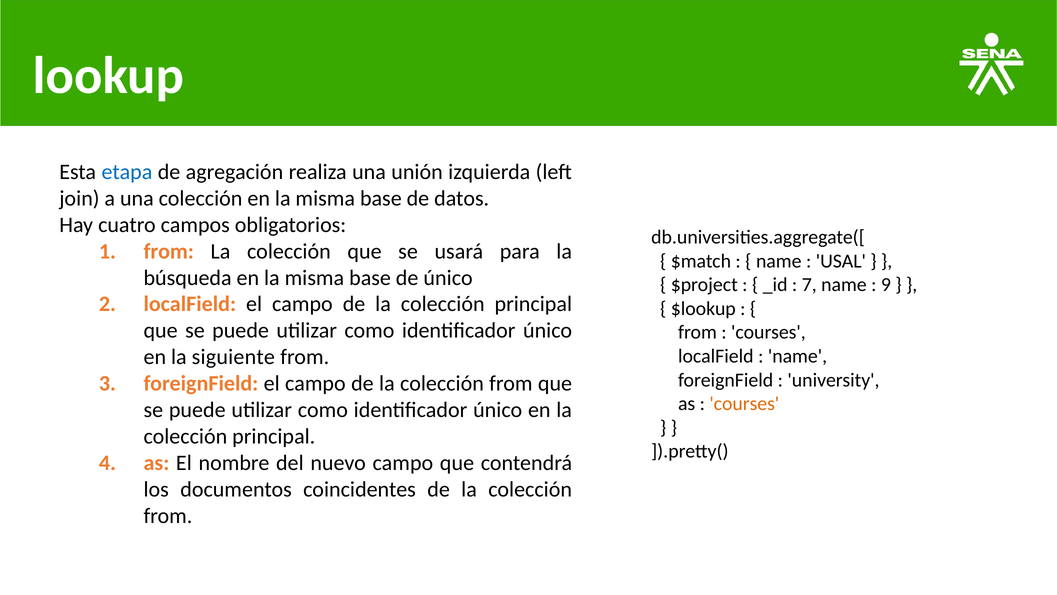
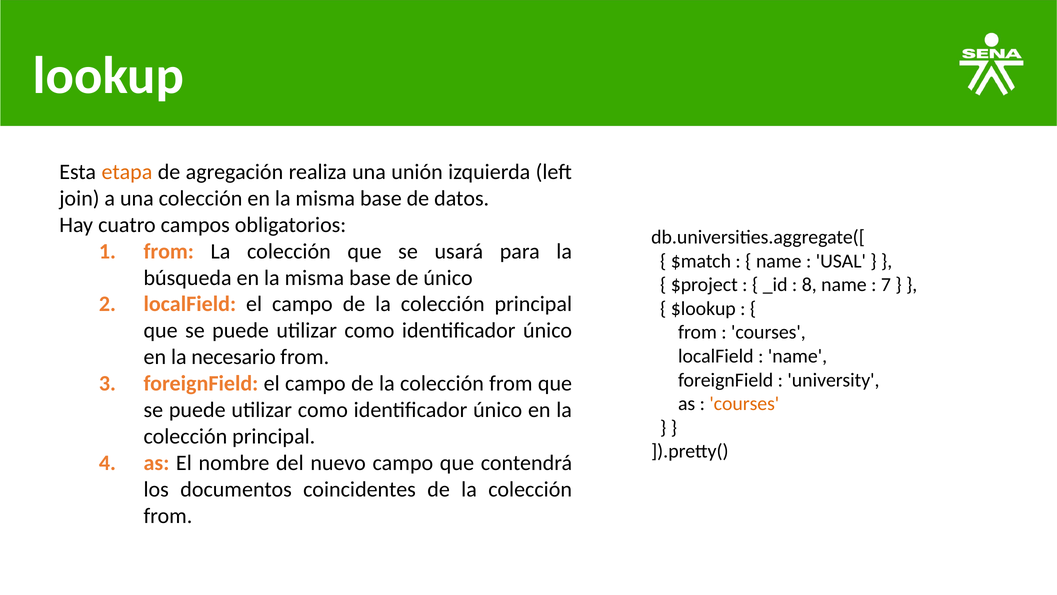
etapa colour: blue -> orange (127, 172)
7: 7 -> 8 (809, 285)
9: 9 -> 7 (886, 285)
siguiente: siguiente -> necesario (234, 357)
